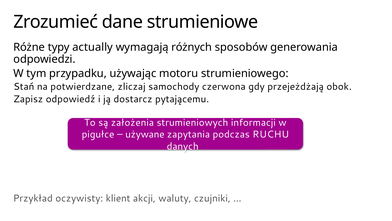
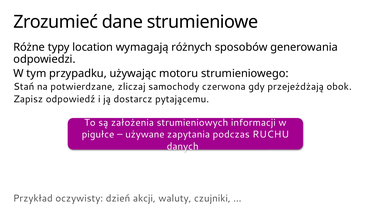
actually: actually -> location (93, 47)
klient: klient -> dzień (118, 198)
